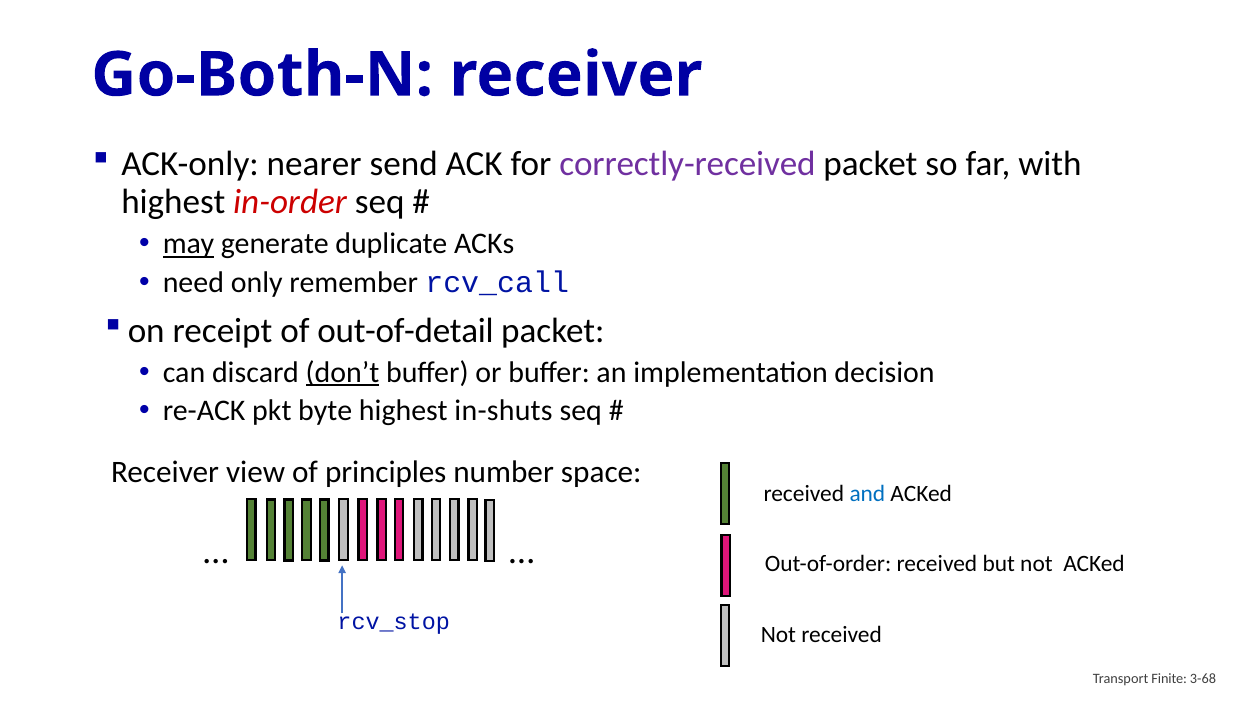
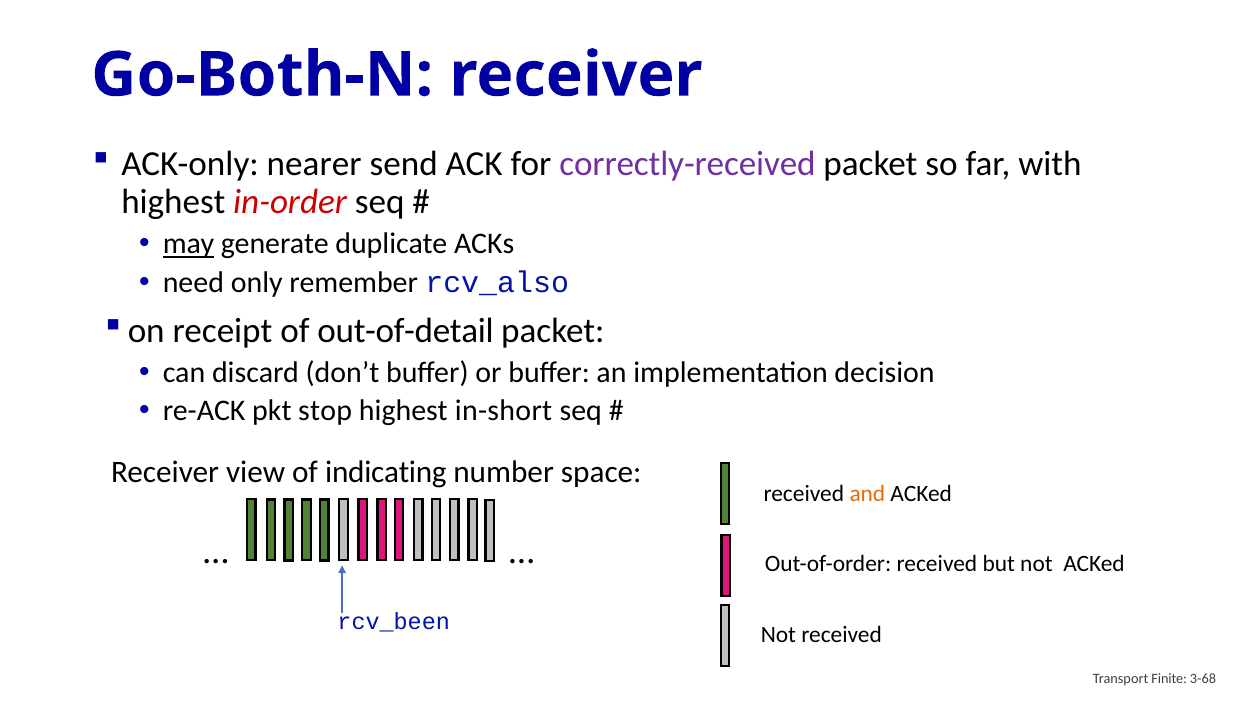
rcv_call: rcv_call -> rcv_also (497, 283)
don’t underline: present -> none (342, 373)
byte: byte -> stop (325, 411)
in-shuts: in-shuts -> in-short (504, 411)
principles: principles -> indicating (386, 473)
and colour: blue -> orange (867, 494)
rcv_stop: rcv_stop -> rcv_been (394, 623)
